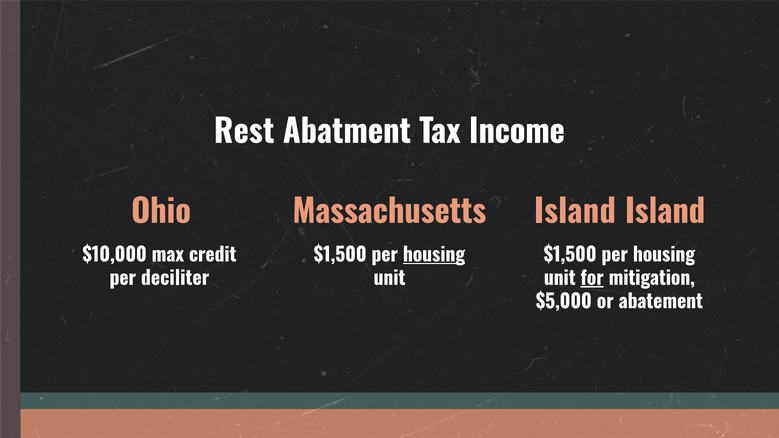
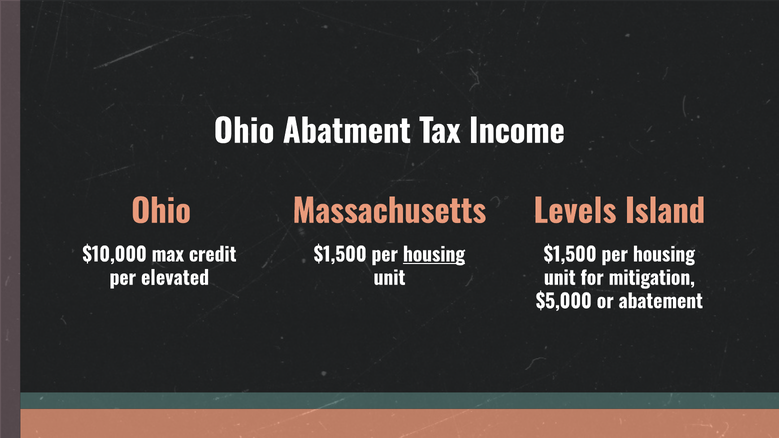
Rest: Rest -> Ohio (244, 132)
Massachusetts Island: Island -> Levels (575, 212)
deciliter: deciliter -> elevated (175, 279)
for underline: present -> none (592, 279)
